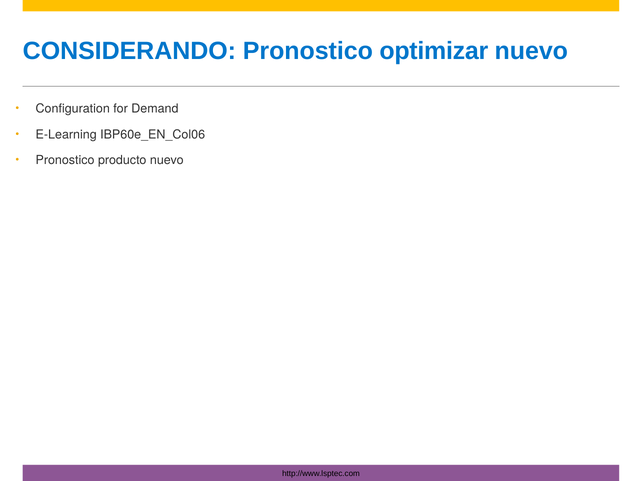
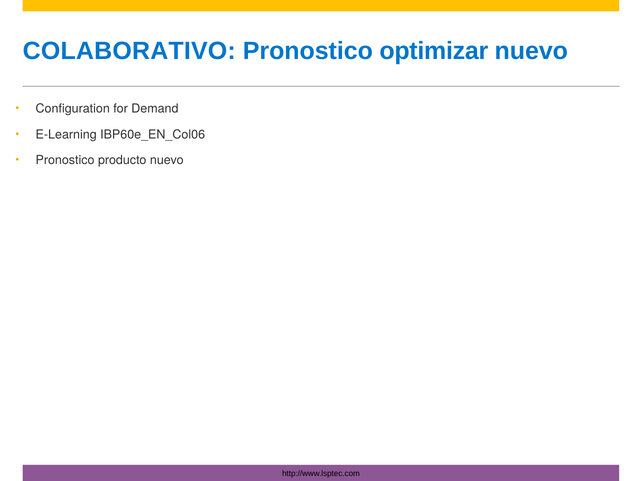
CONSIDERANDO: CONSIDERANDO -> COLABORATIVO (129, 51)
